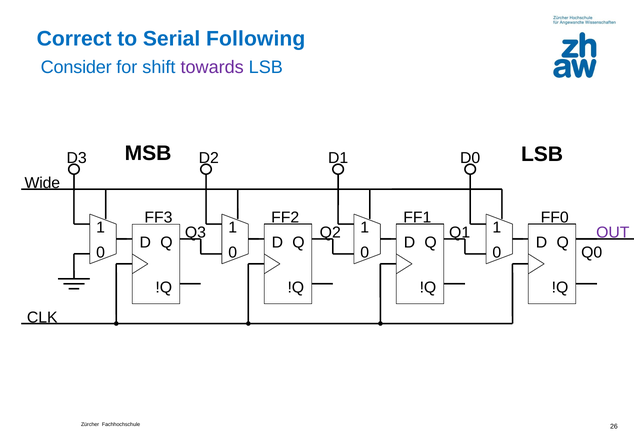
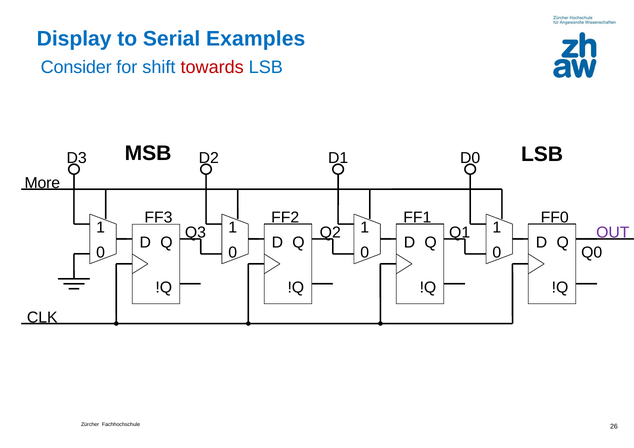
Correct: Correct -> Display (74, 39)
Following: Following -> Examples (256, 39)
towards colour: purple -> red (212, 67)
Wide: Wide -> More (42, 183)
